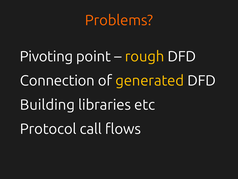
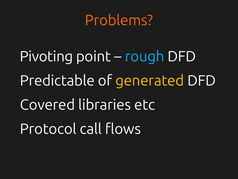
rough colour: yellow -> light blue (145, 56)
Connection: Connection -> Predictable (57, 80)
Building: Building -> Covered (47, 105)
